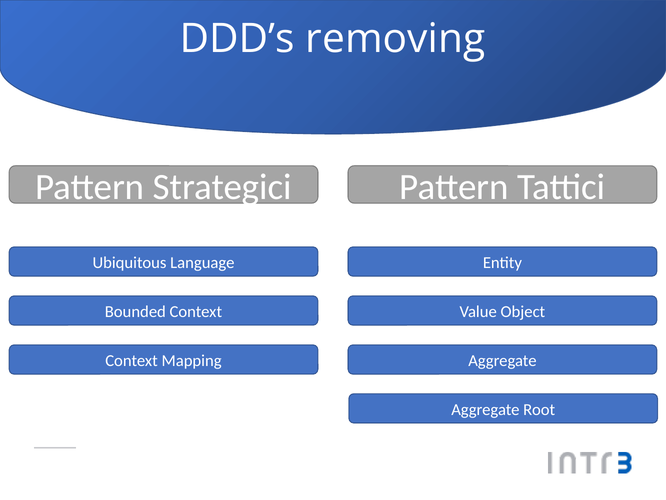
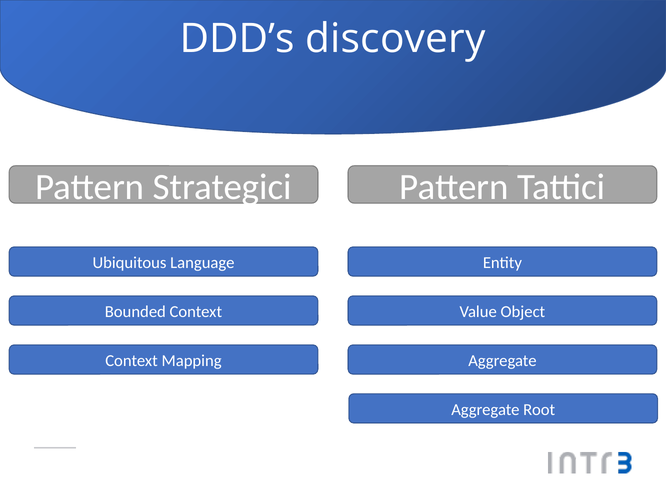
removing: removing -> discovery (395, 39)
